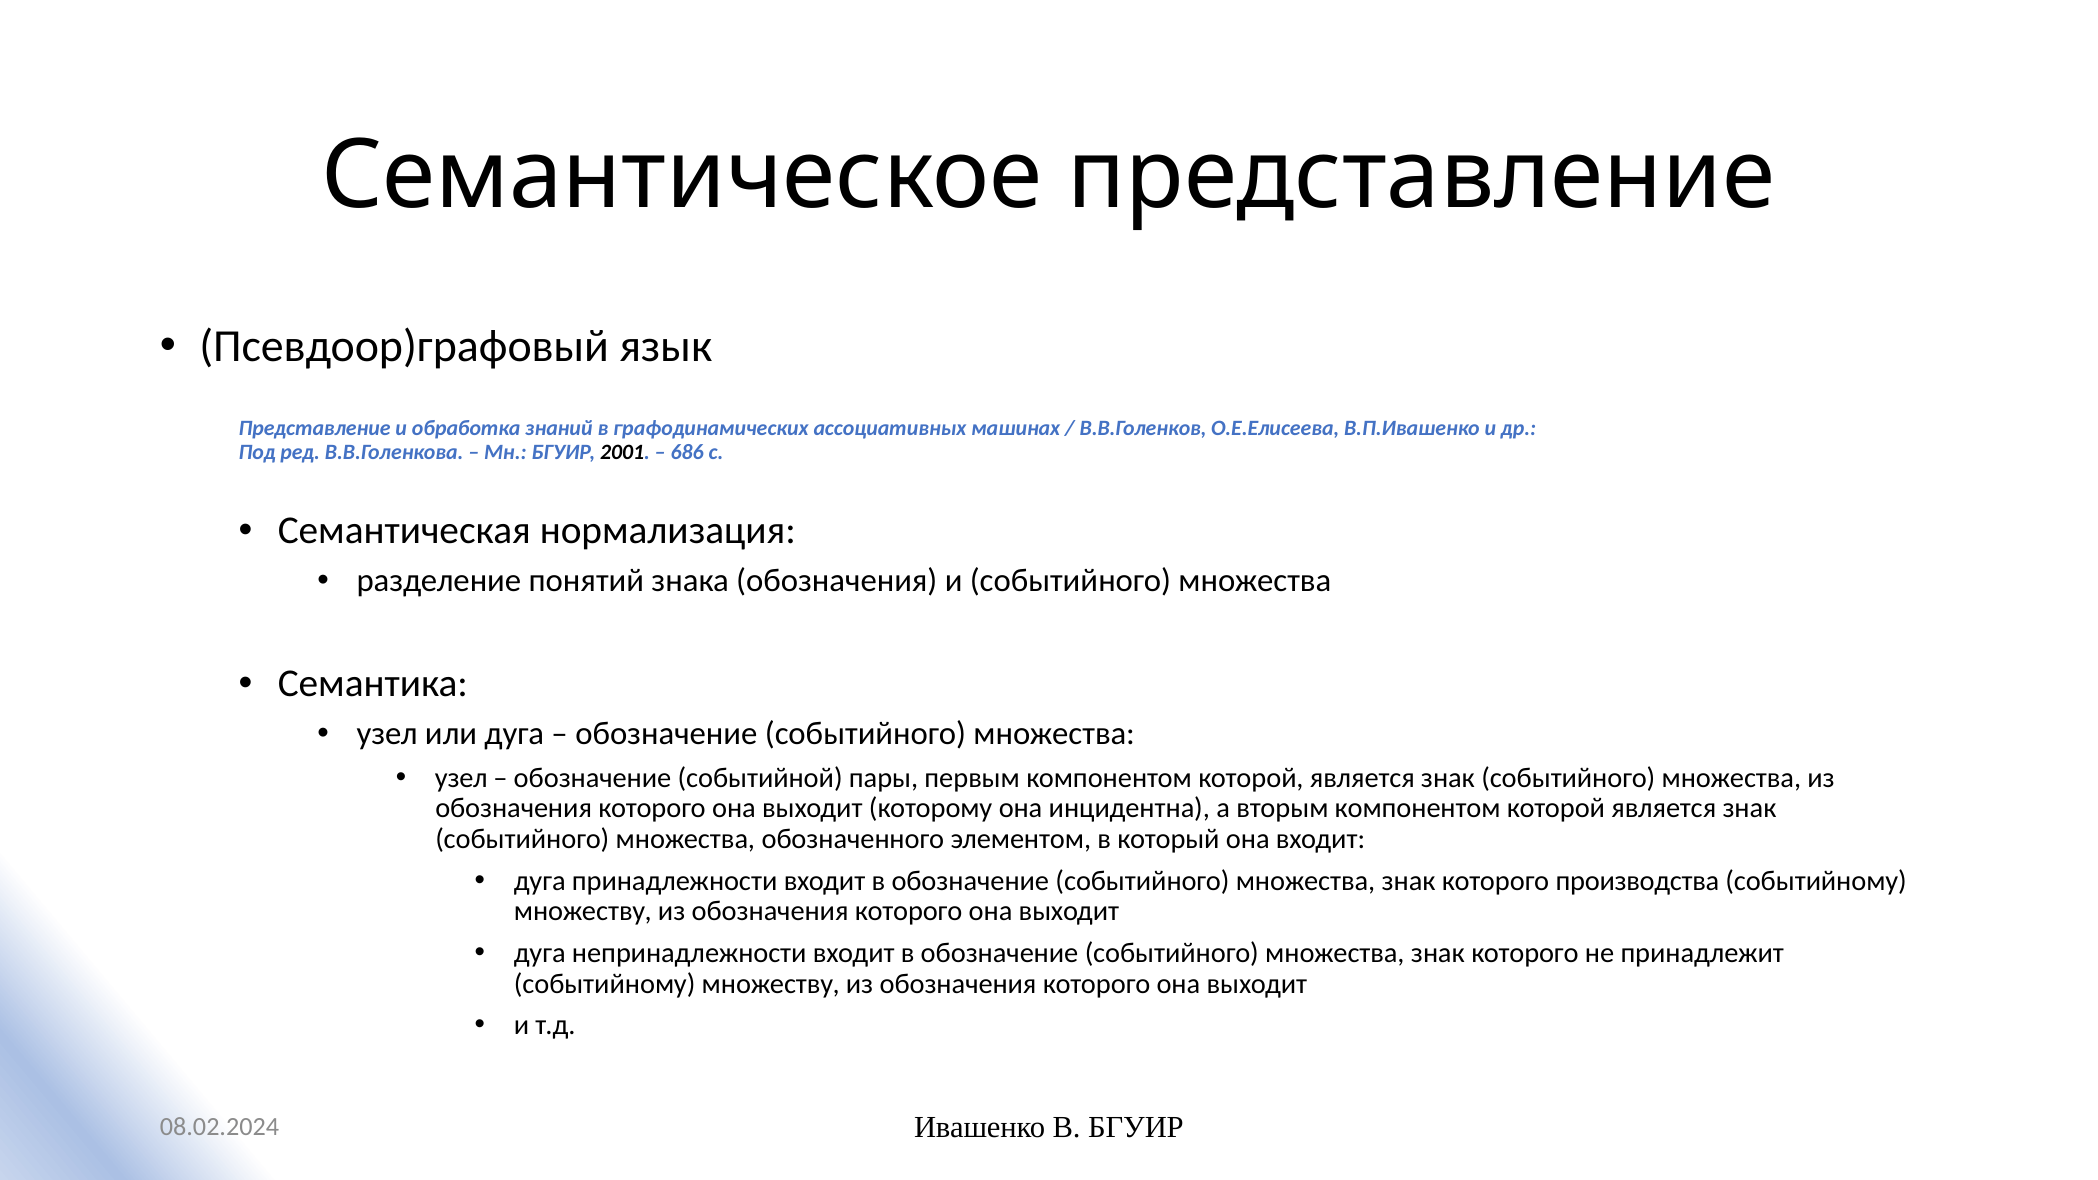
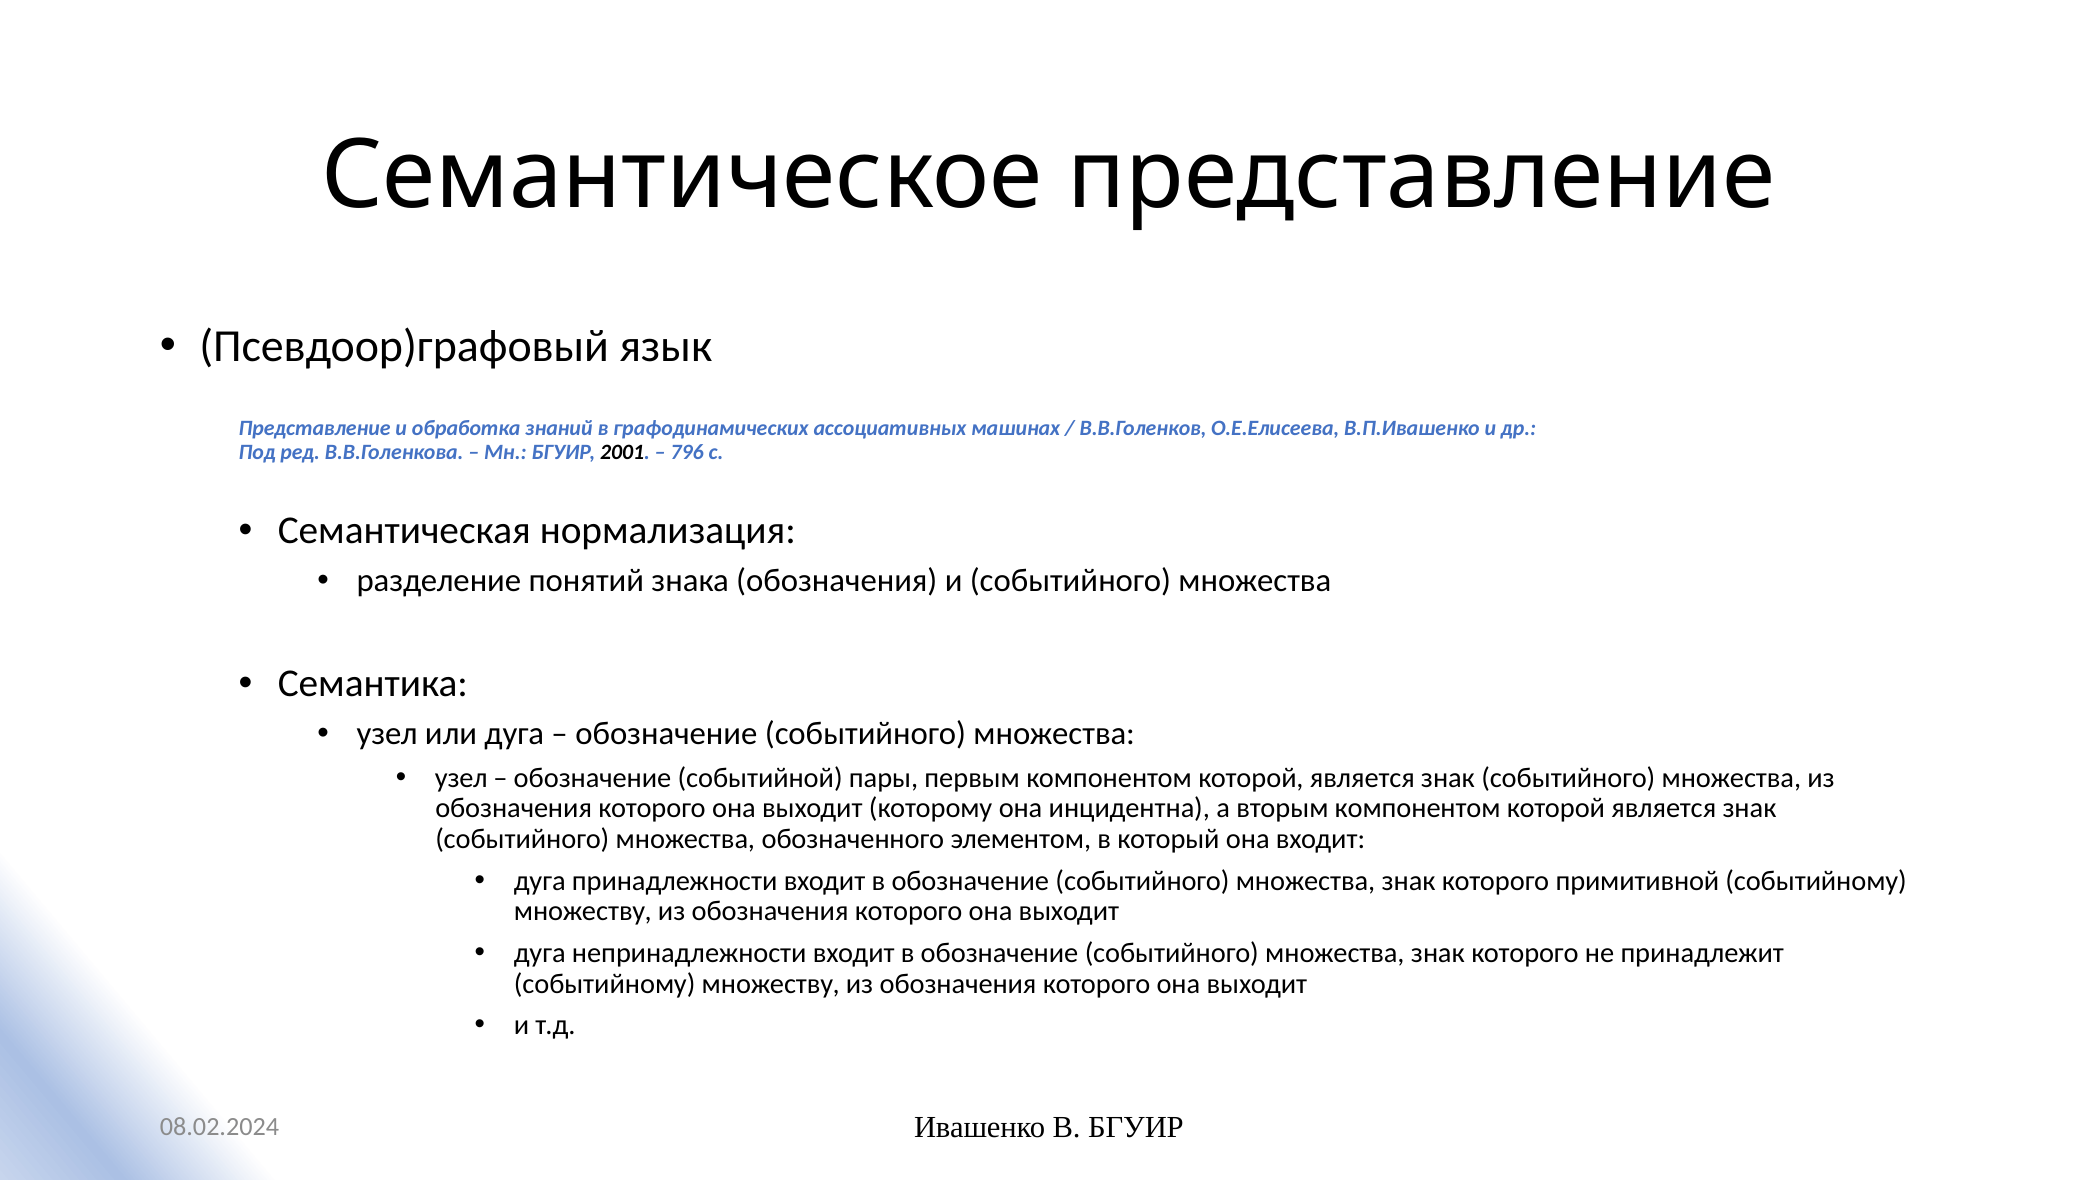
686: 686 -> 796 (687, 452)
производства: производства -> примитивной (1637, 881)
